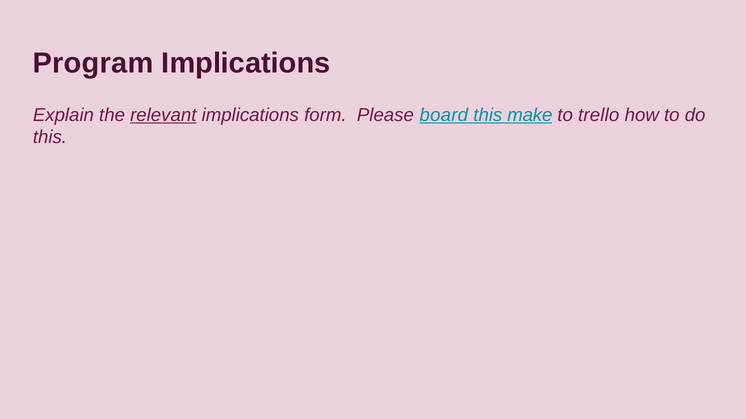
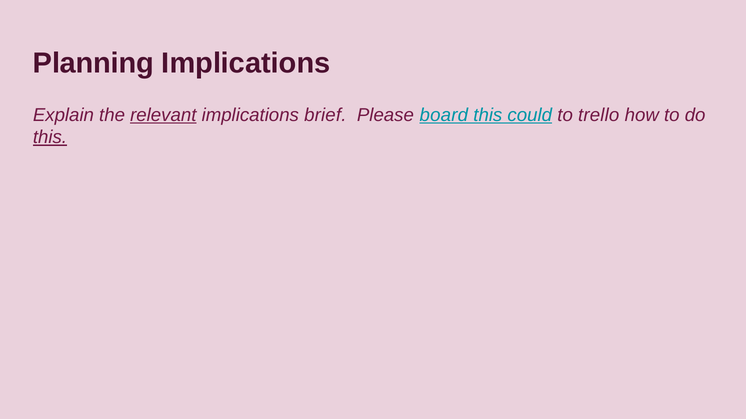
Program: Program -> Planning (93, 63)
form: form -> brief (325, 115)
make: make -> could (530, 115)
this underline: none -> present (50, 137)
